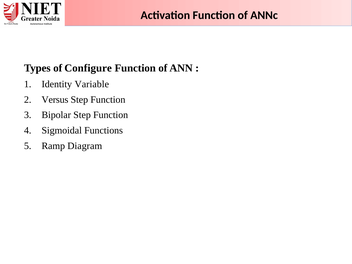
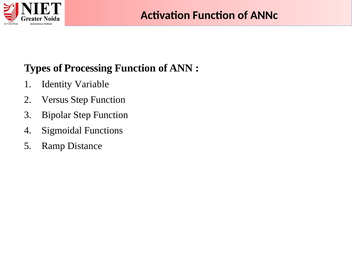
Configure: Configure -> Processing (88, 68)
Diagram: Diagram -> Distance (85, 146)
